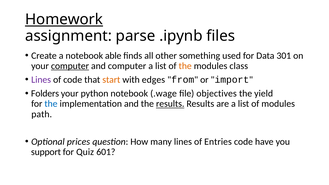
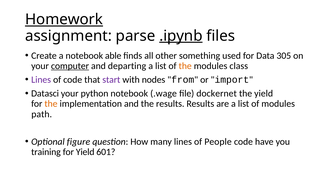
.ipynb underline: none -> present (181, 36)
301: 301 -> 305 (284, 56)
and computer: computer -> departing (127, 66)
start colour: orange -> purple (111, 80)
edges: edges -> nodes (154, 80)
Folders: Folders -> Datasci (45, 94)
objectives: objectives -> dockernet (217, 94)
the colour: blue -> orange (51, 104)
results underline: present -> none (170, 104)
prices: prices -> figure (79, 142)
Entries: Entries -> People (218, 142)
support: support -> training (46, 152)
for Quiz: Quiz -> Yield (85, 152)
